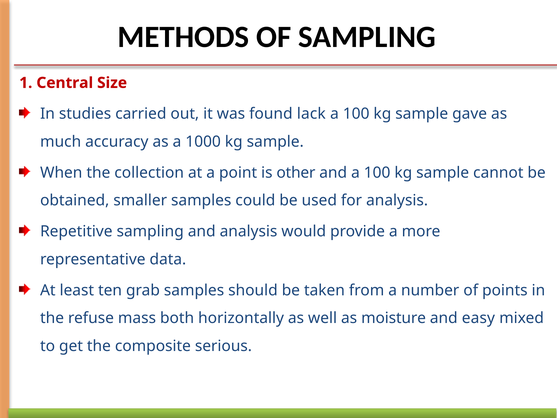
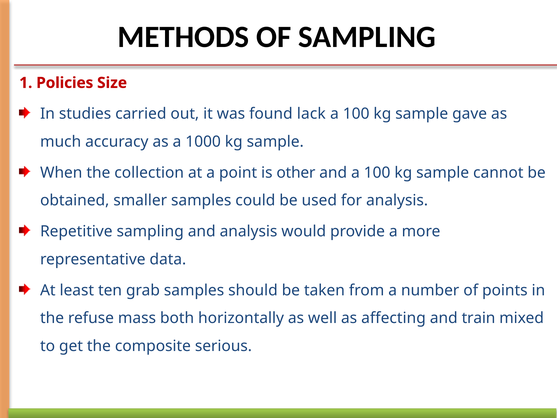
Central: Central -> Policies (65, 83)
moisture: moisture -> affecting (393, 318)
easy: easy -> train (479, 318)
